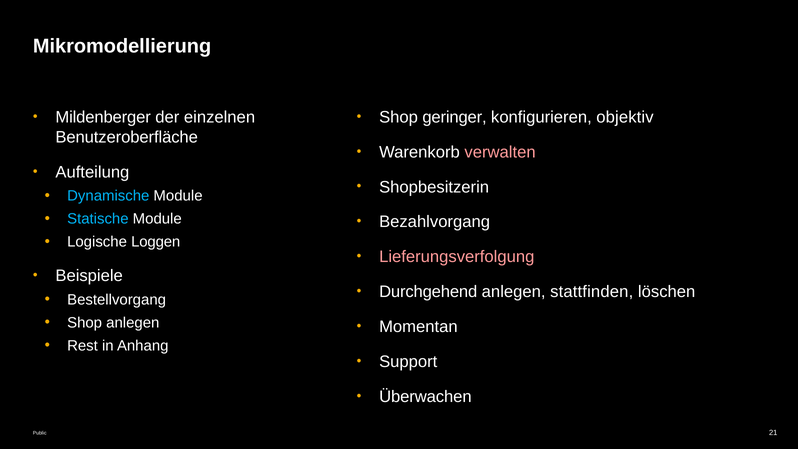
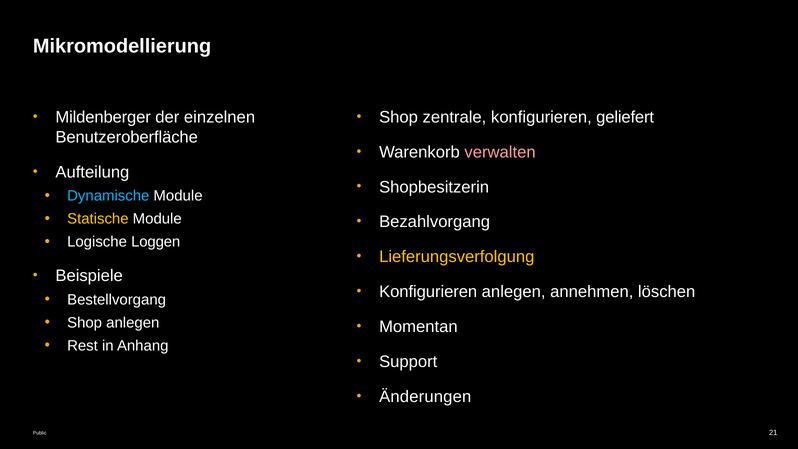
geringer: geringer -> zentrale (454, 117)
objektiv: objektiv -> geliefert (625, 117)
Statische colour: light blue -> yellow (98, 219)
Lieferungsverfolgung colour: pink -> yellow (457, 257)
Durchgehend: Durchgehend -> Konfigurieren (428, 292)
stattfinden: stattfinden -> annehmen (592, 292)
Überwachen: Überwachen -> Änderungen (425, 396)
